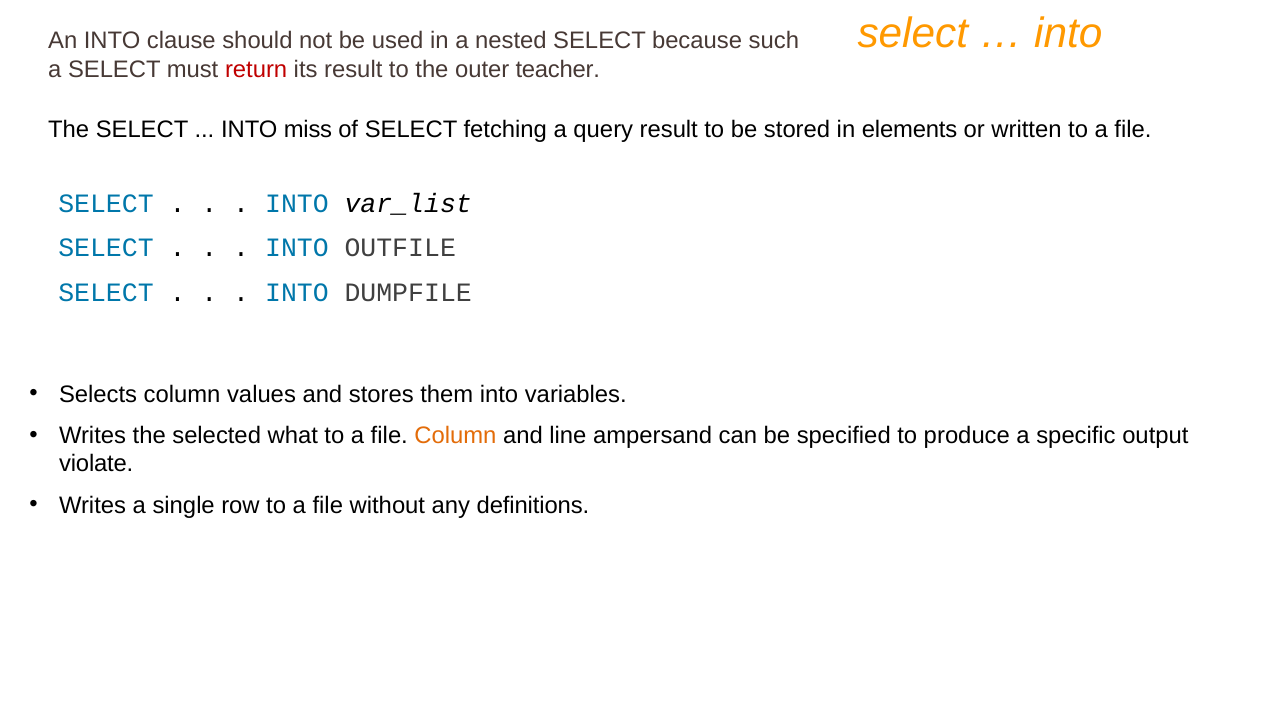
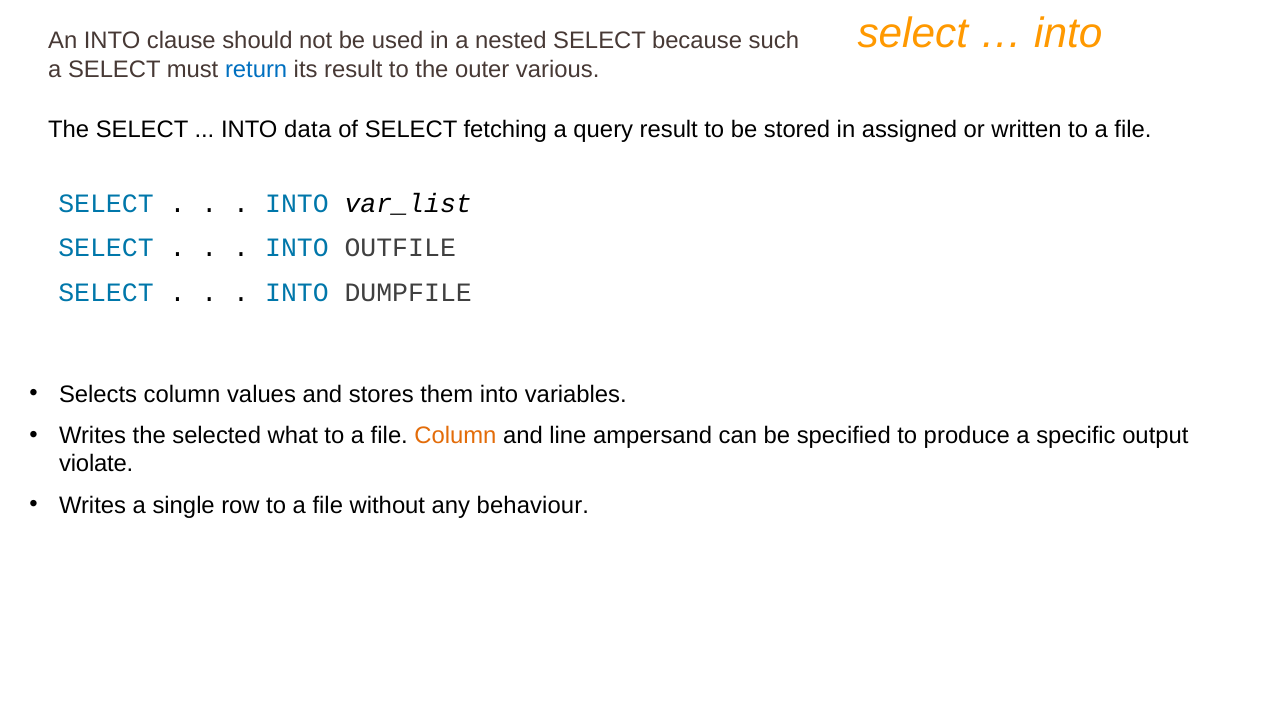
return colour: red -> blue (256, 69)
teacher: teacher -> various (558, 69)
miss: miss -> data (308, 129)
elements: elements -> assigned (909, 129)
definitions: definitions -> behaviour (533, 505)
